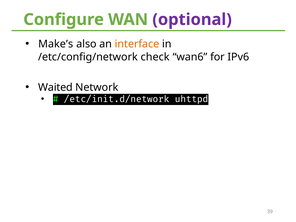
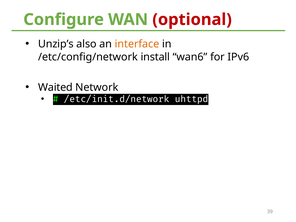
optional colour: purple -> red (192, 20)
Make’s: Make’s -> Unzip’s (56, 44)
check: check -> install (155, 57)
